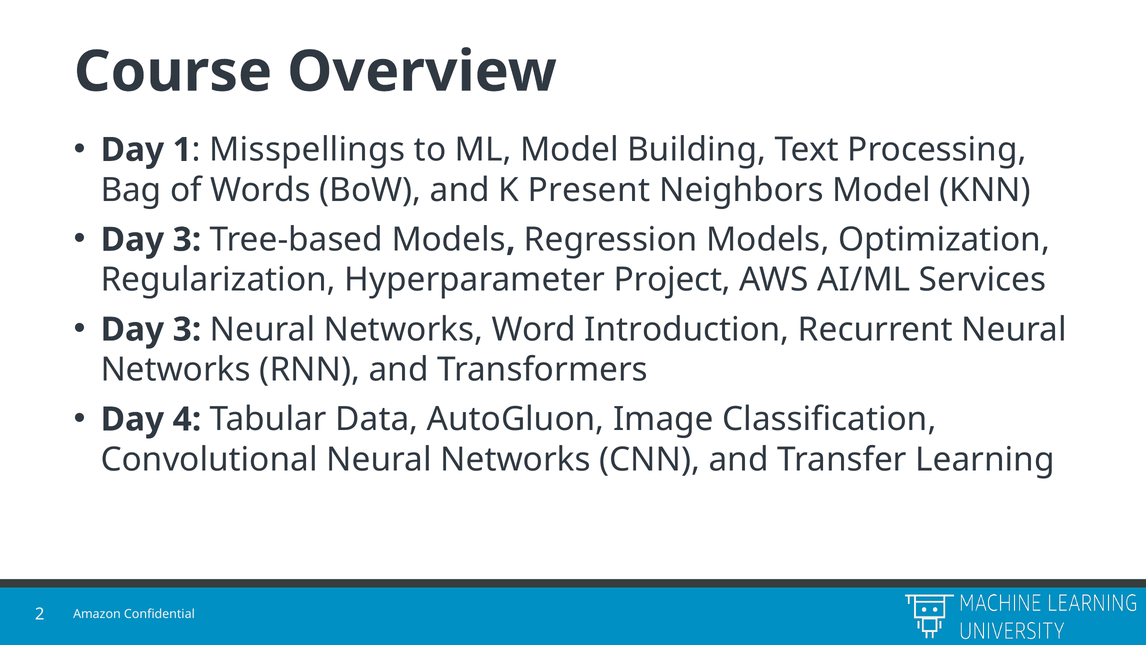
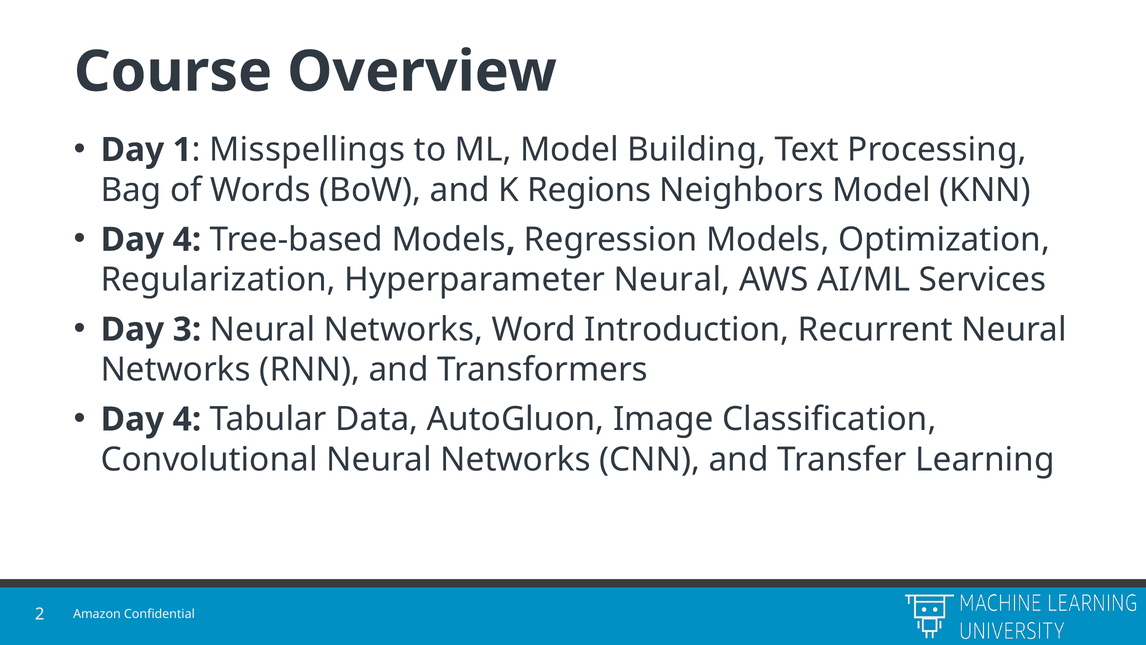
Present: Present -> Regions (589, 190)
3: 3 -> 4 (187, 240)
Hyperparameter Project: Project -> Neural (672, 280)
